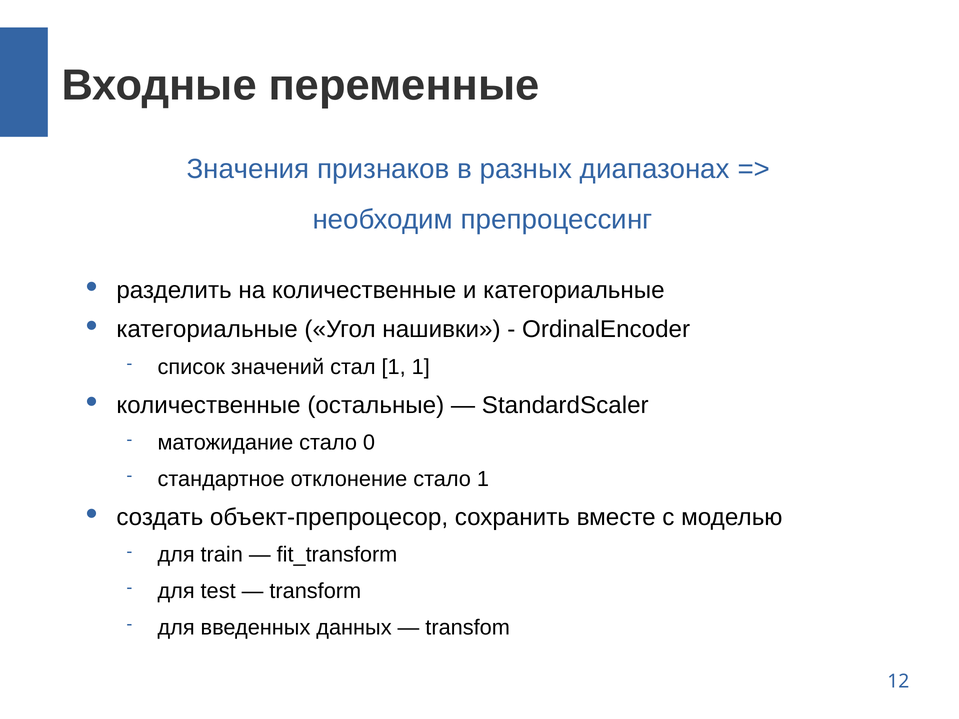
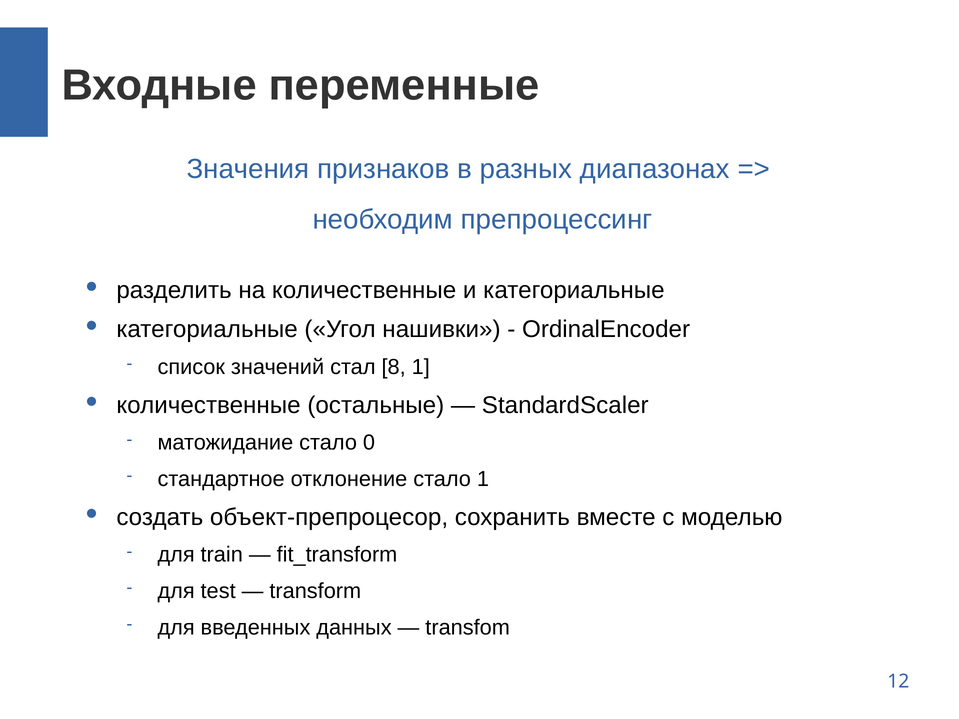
стал 1: 1 -> 8 (394, 367)
